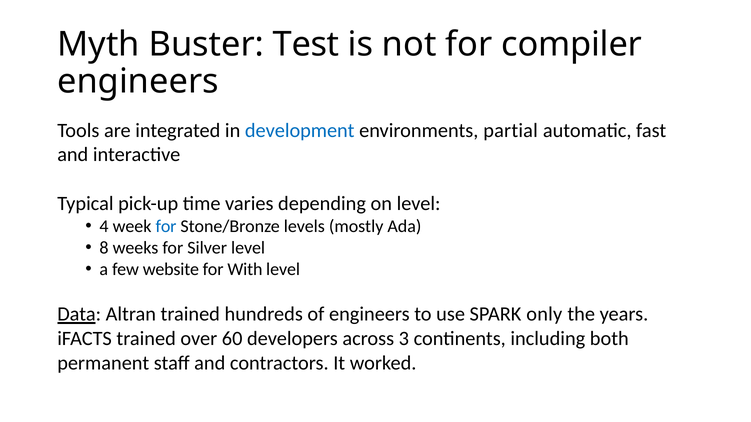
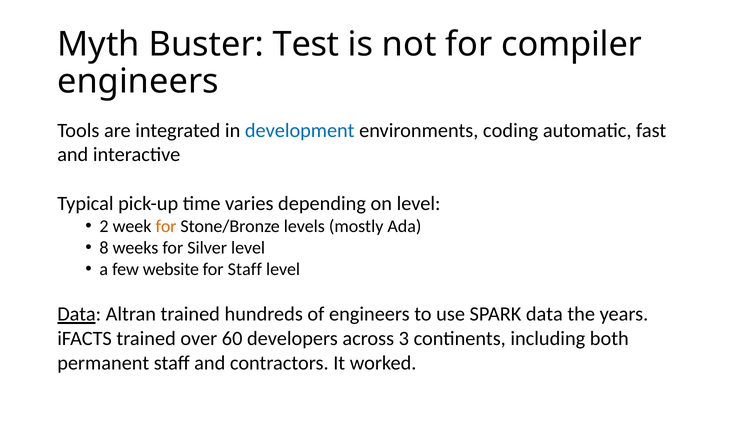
partial: partial -> coding (511, 131)
4: 4 -> 2 (104, 227)
for colour: blue -> orange (166, 227)
for With: With -> Staff (245, 270)
SPARK only: only -> data (544, 314)
